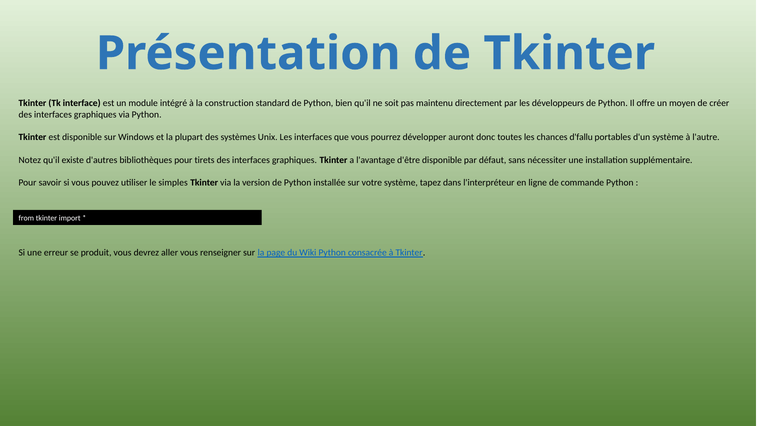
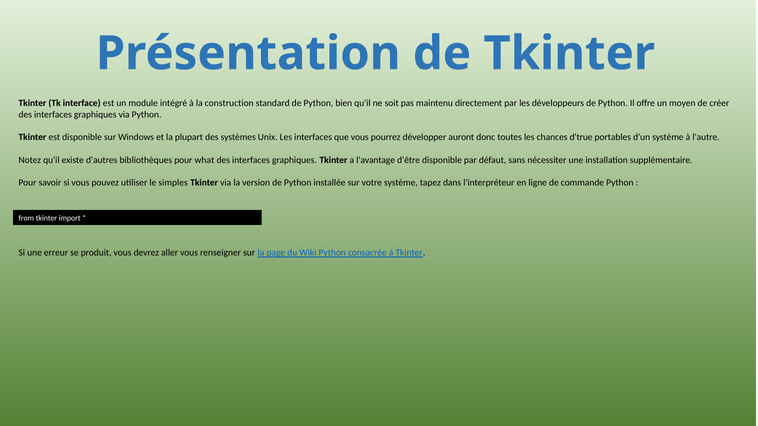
d'fallu: d'fallu -> d'true (581, 137)
tirets: tirets -> what (204, 160)
